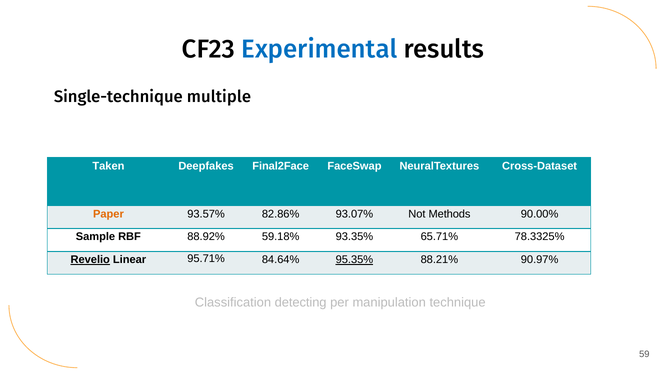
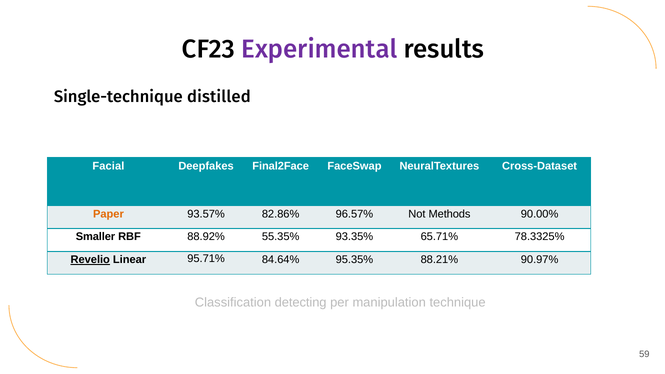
Experimental colour: blue -> purple (319, 49)
multiple: multiple -> distilled (219, 97)
Taken: Taken -> Facial (108, 166)
93.07%: 93.07% -> 96.57% (354, 214)
Sample: Sample -> Smaller (95, 237)
59.18%: 59.18% -> 55.35% (281, 237)
95.35% underline: present -> none (354, 260)
